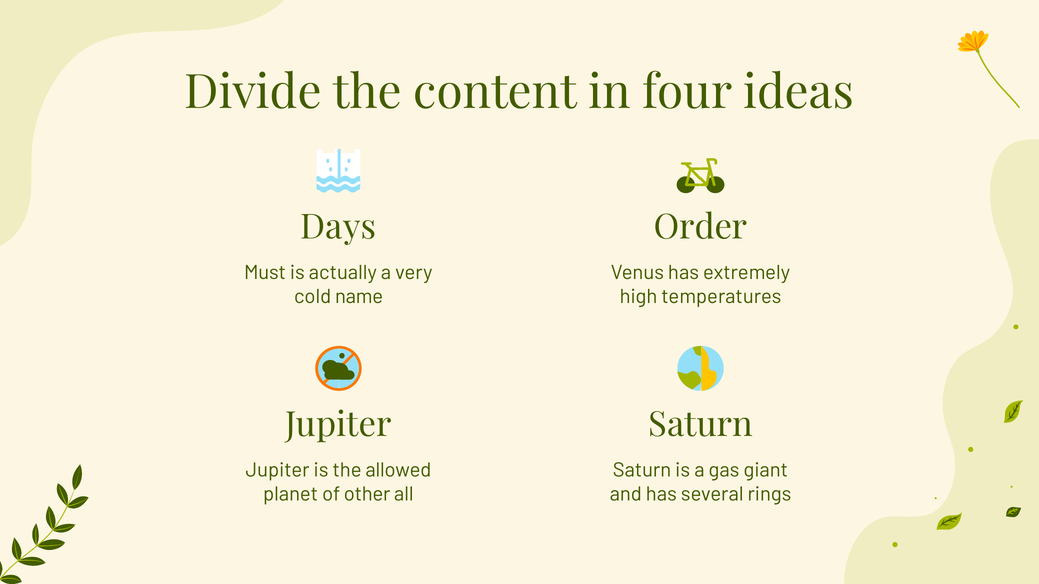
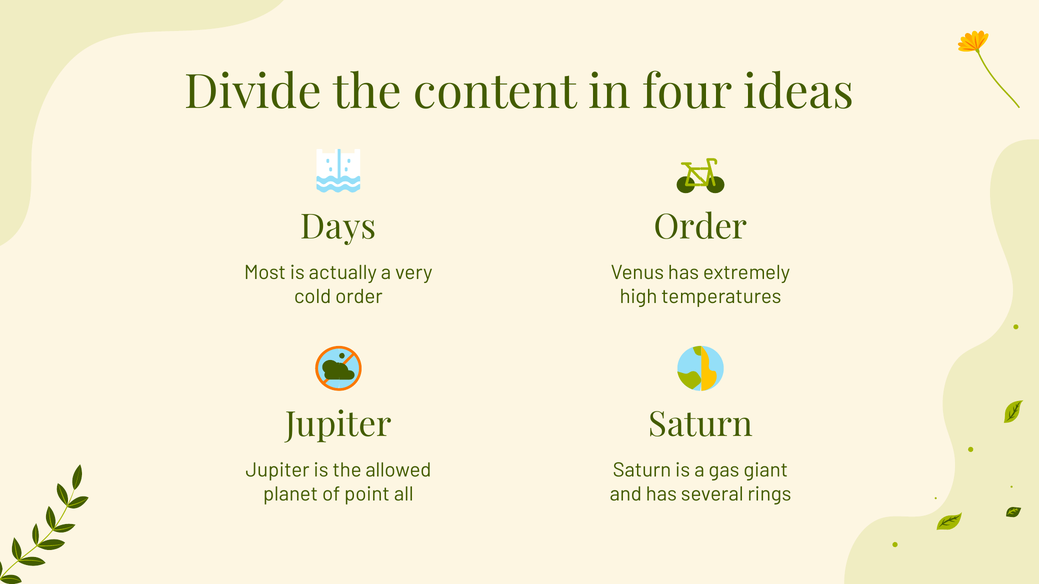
Must: Must -> Most (265, 273)
cold name: name -> order (359, 297)
other: other -> point (367, 494)
